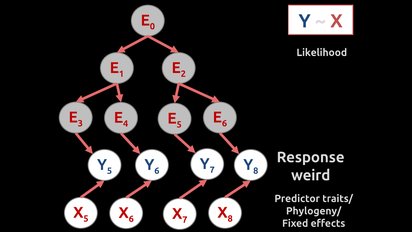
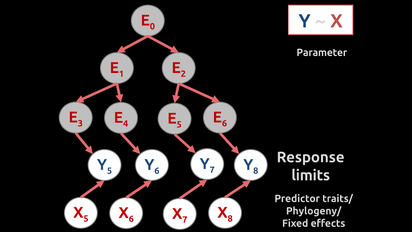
Likelihood: Likelihood -> Parameter (322, 52)
weird: weird -> limits (311, 175)
